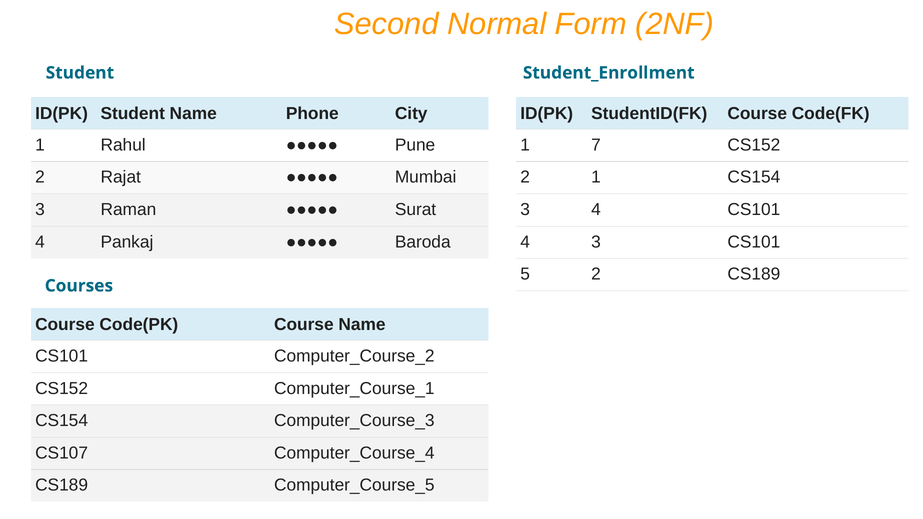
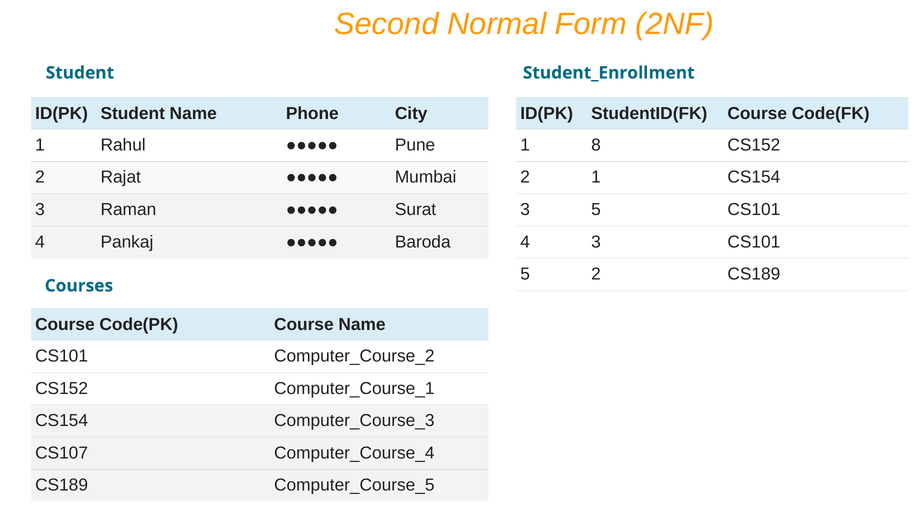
7: 7 -> 8 (596, 145)
3 4: 4 -> 5 (596, 210)
